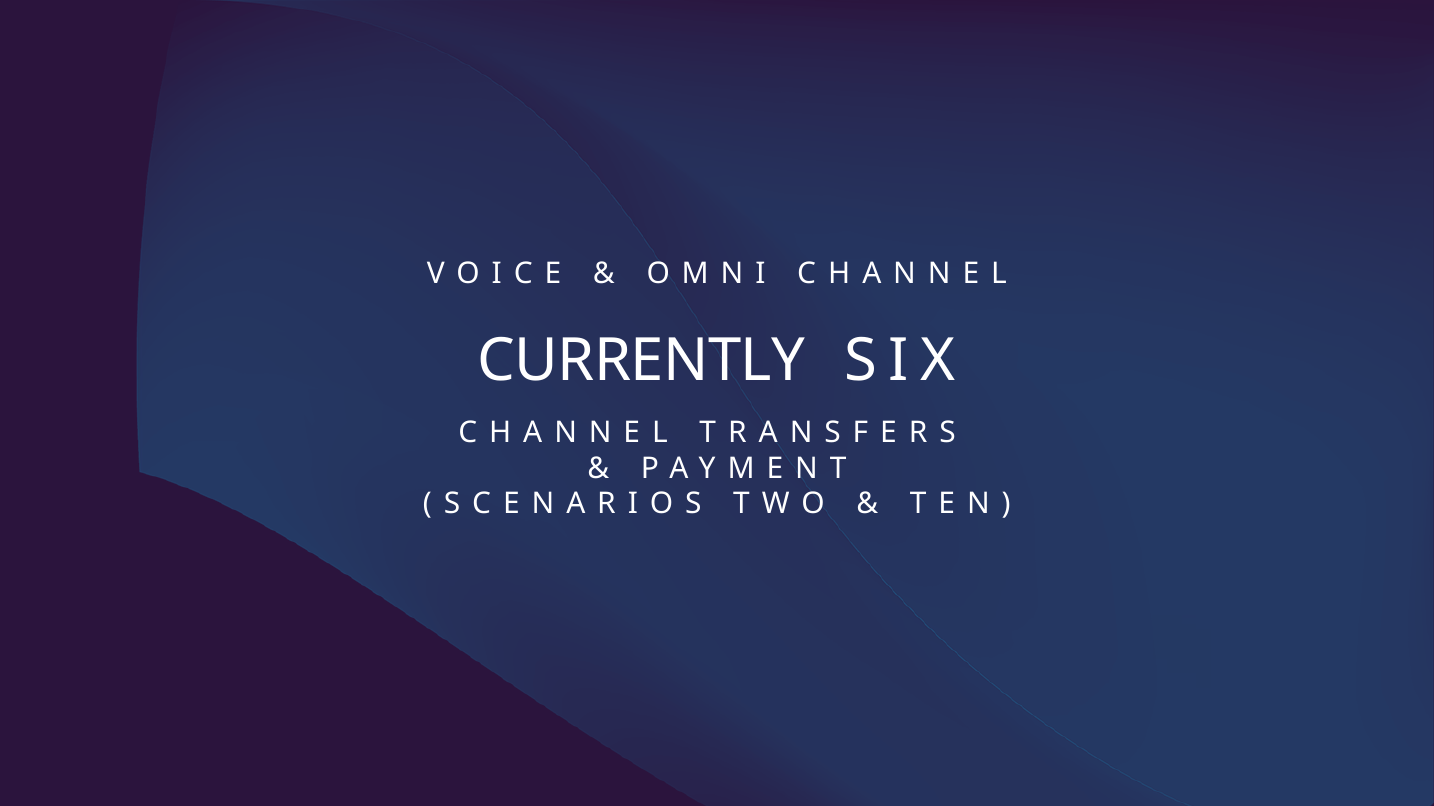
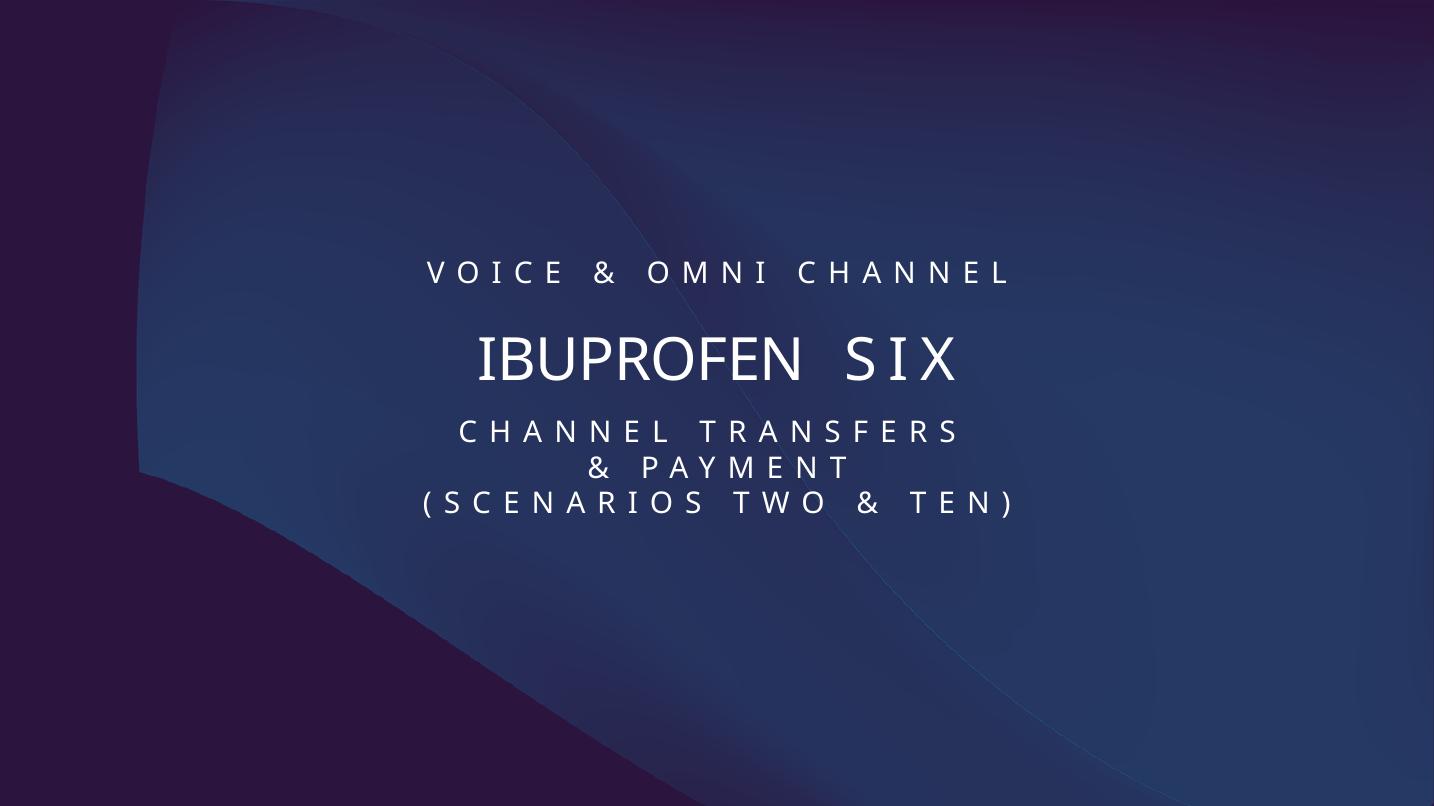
CURRENTLY: CURRENTLY -> IBUPROFEN (641, 361)
